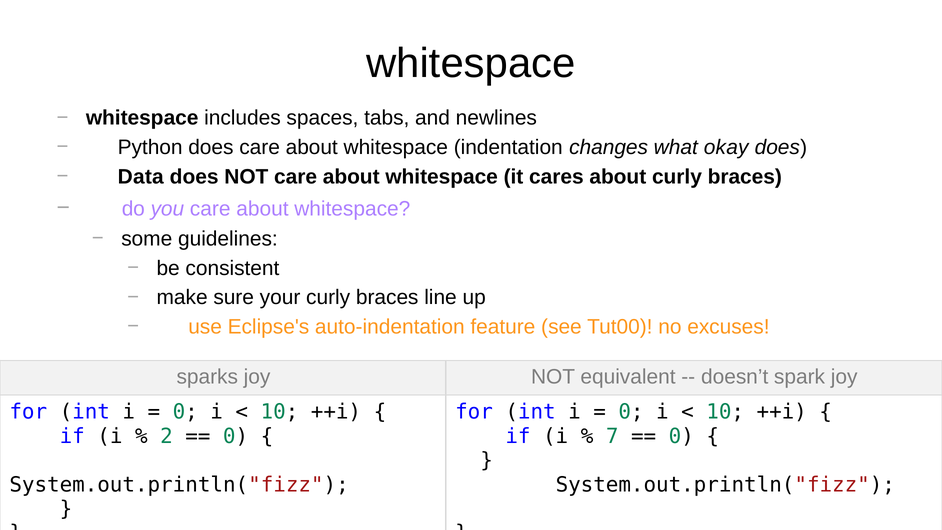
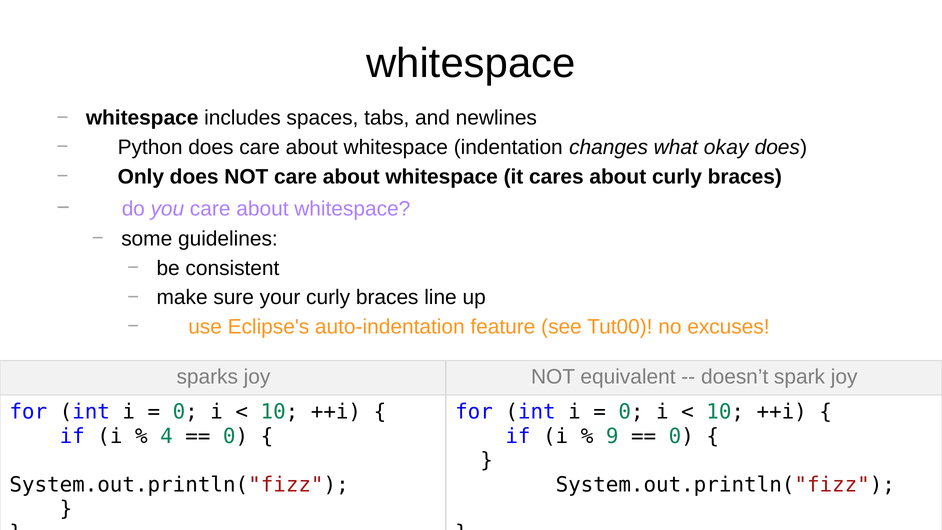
Data: Data -> Only (141, 177)
2: 2 -> 4 (166, 436)
7: 7 -> 9 (612, 436)
